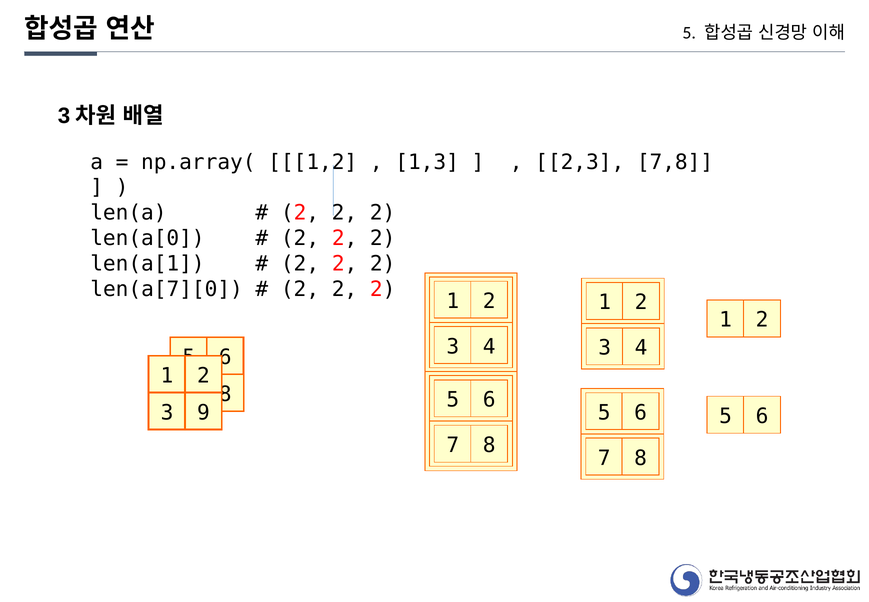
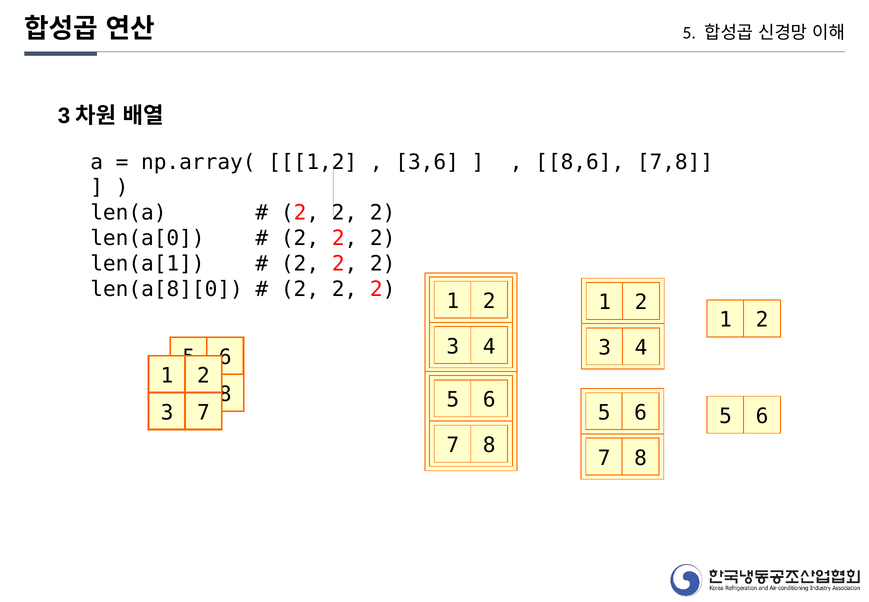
1,3: 1,3 -> 3,6 (427, 162)
2,3: 2,3 -> 8,6 (580, 162)
len(a[7][0: len(a[7][0 -> len(a[8][0 (167, 289)
3 9: 9 -> 7 (203, 412)
